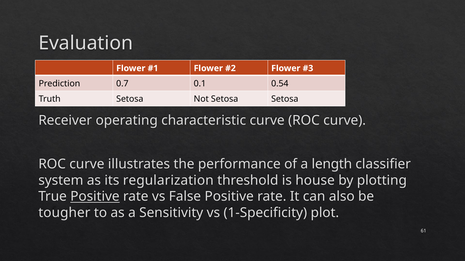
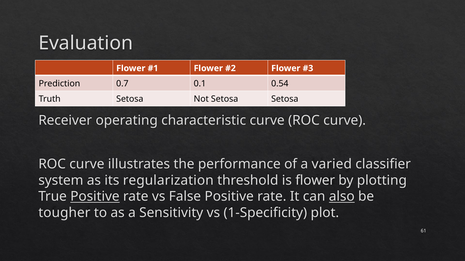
length: length -> varied (332, 164)
is house: house -> flower (315, 181)
also underline: none -> present (342, 197)
